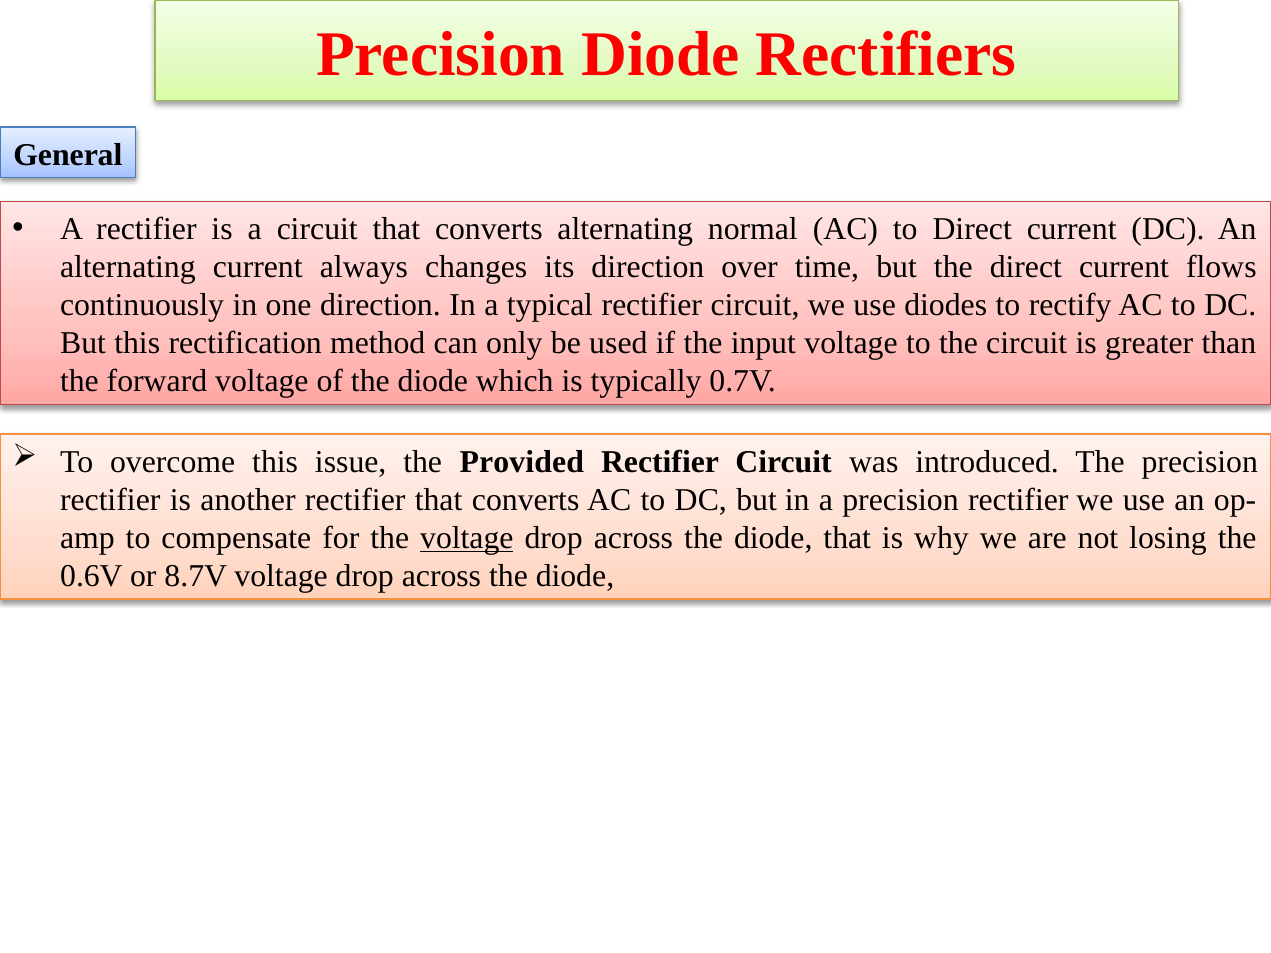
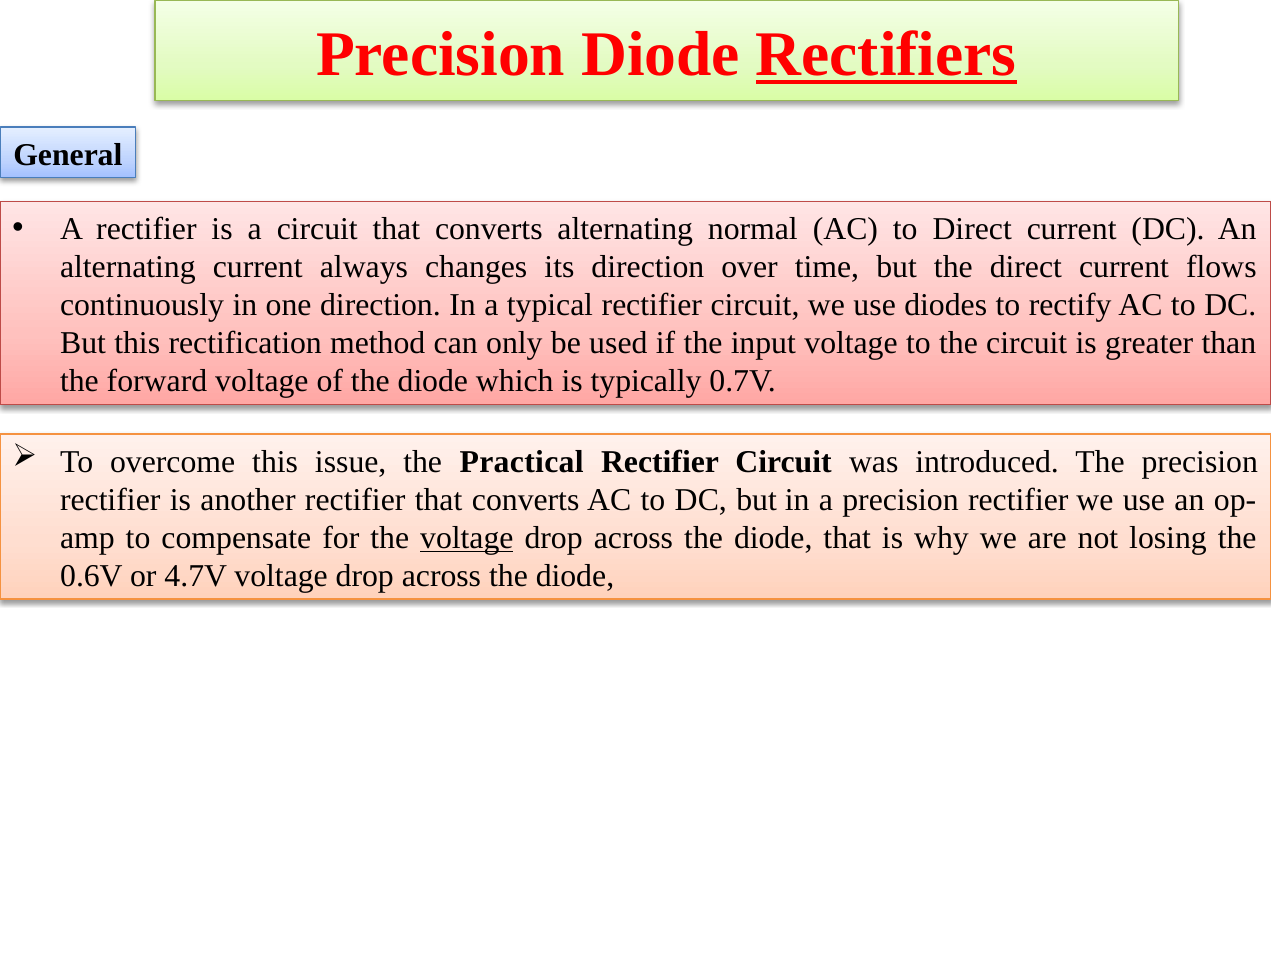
Rectifiers underline: none -> present (886, 55)
Provided: Provided -> Practical (522, 462)
8.7V: 8.7V -> 4.7V (196, 576)
